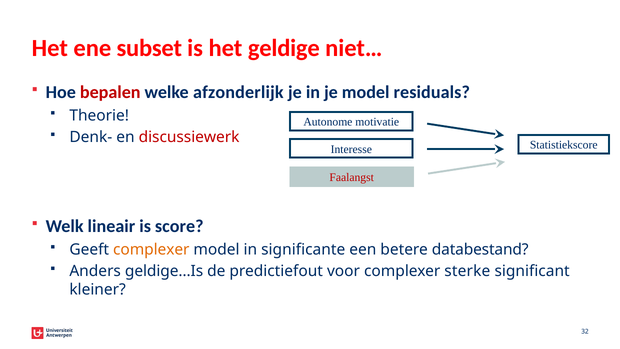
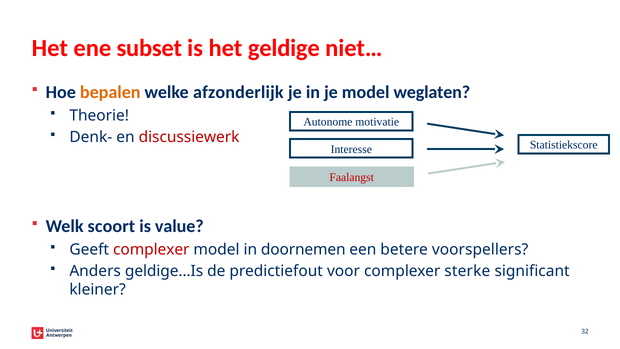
bepalen colour: red -> orange (110, 92)
residuals: residuals -> weglaten (432, 92)
lineair: lineair -> scoort (111, 226)
score: score -> value (179, 226)
complexer colour: orange -> red (151, 249)
significante: significante -> doornemen (303, 249)
databestand: databestand -> voorspellers (480, 249)
